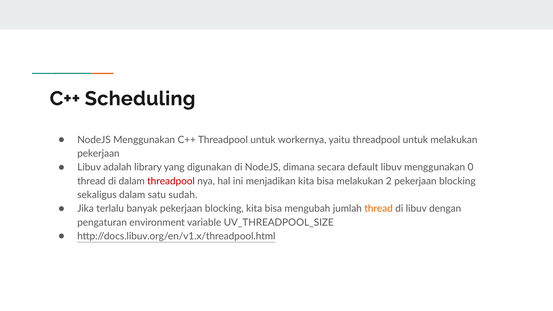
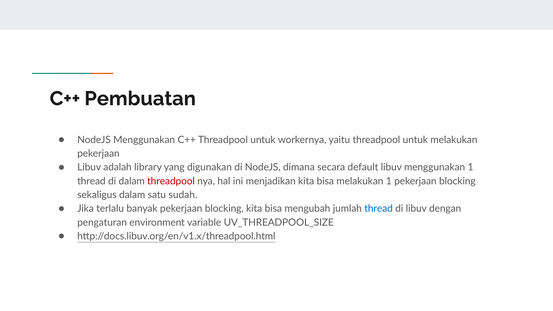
Scheduling: Scheduling -> Pembuatan (140, 99)
menggunakan 0: 0 -> 1 (471, 167)
melakukan 2: 2 -> 1 (389, 181)
thread colour: orange -> blue (379, 209)
